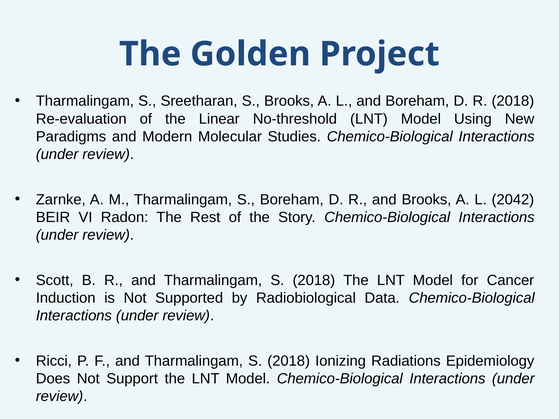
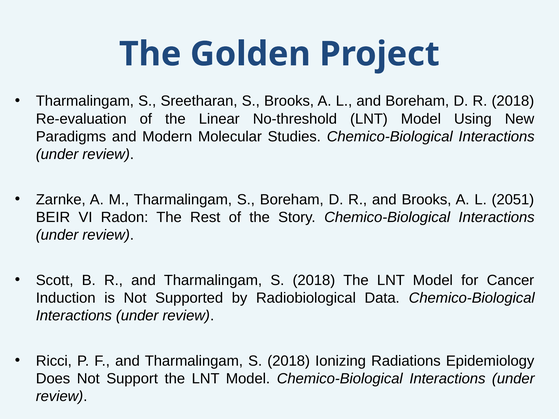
2042: 2042 -> 2051 (513, 200)
